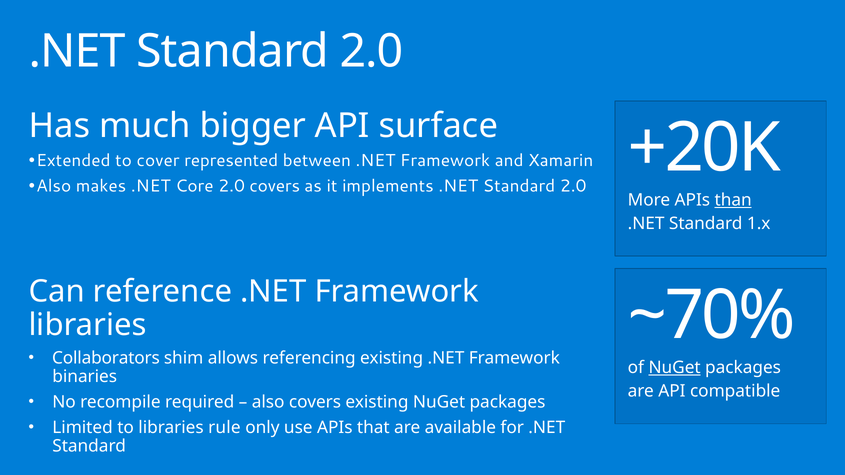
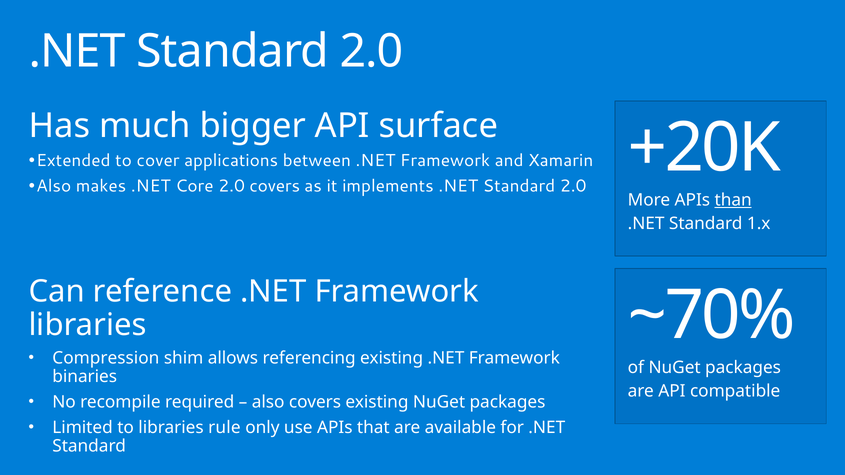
represented: represented -> applications (231, 161)
Collaborators: Collaborators -> Compression (106, 358)
NuGet underline: present -> none (675, 368)
